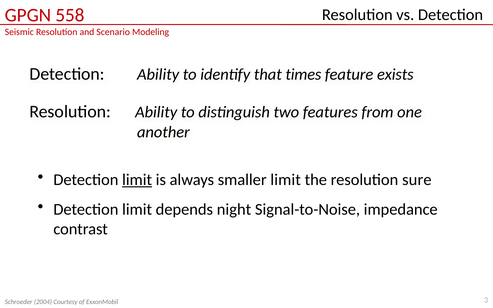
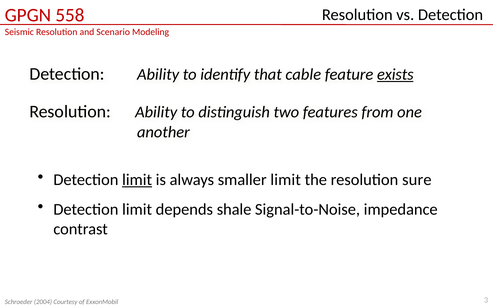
times: times -> cable (303, 74)
exists underline: none -> present (395, 74)
night: night -> shale (234, 209)
